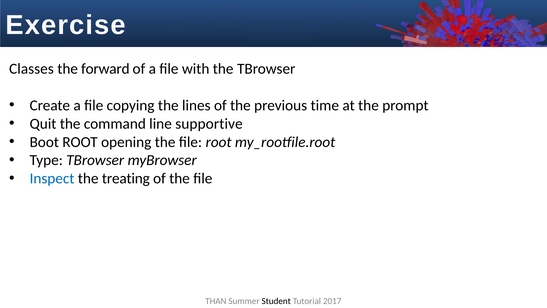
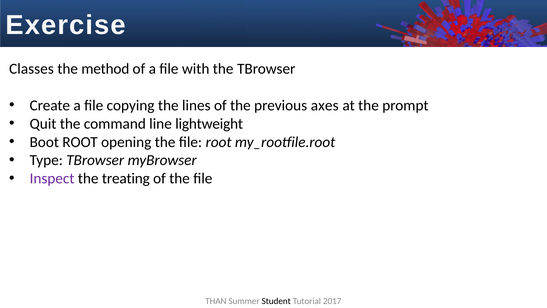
forward: forward -> method (105, 69)
time: time -> axes (325, 105)
supportive: supportive -> lightweight (209, 124)
Inspect colour: blue -> purple (52, 178)
